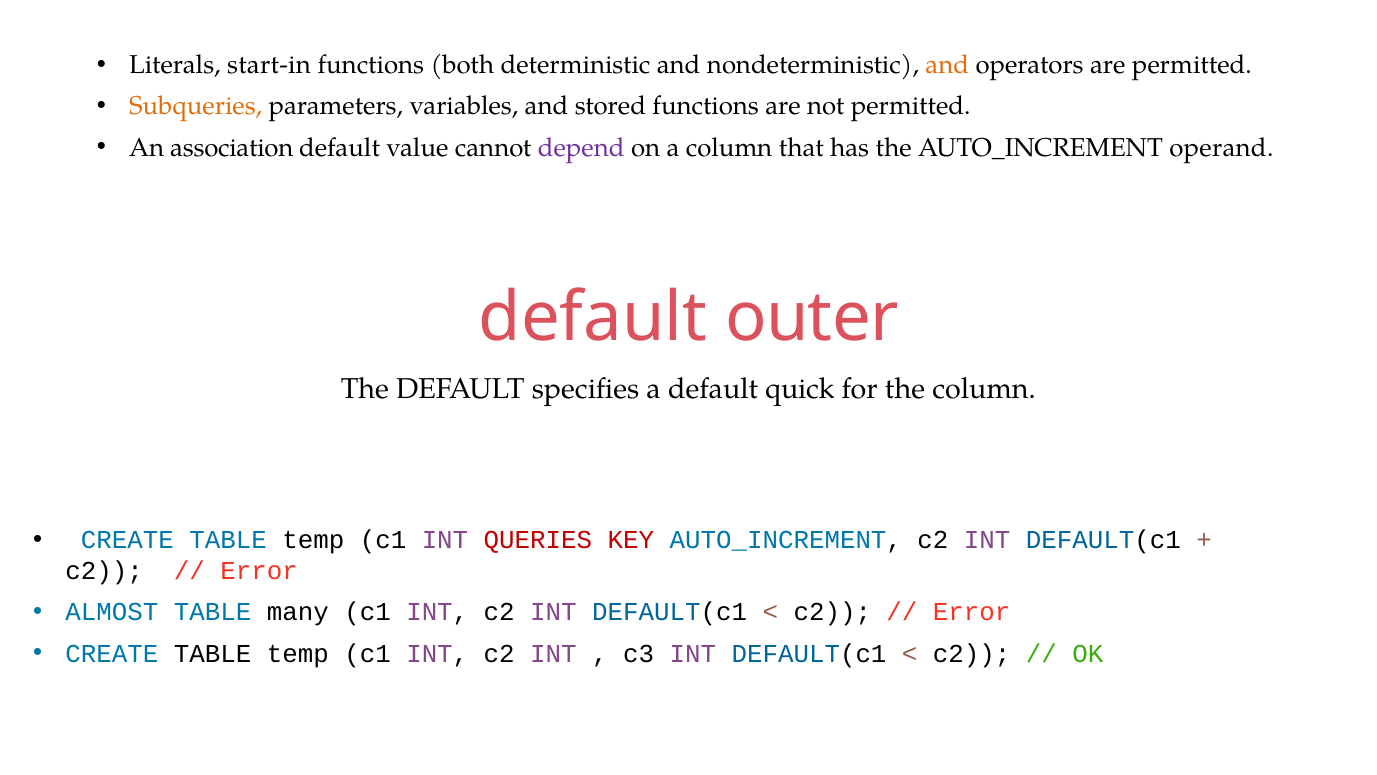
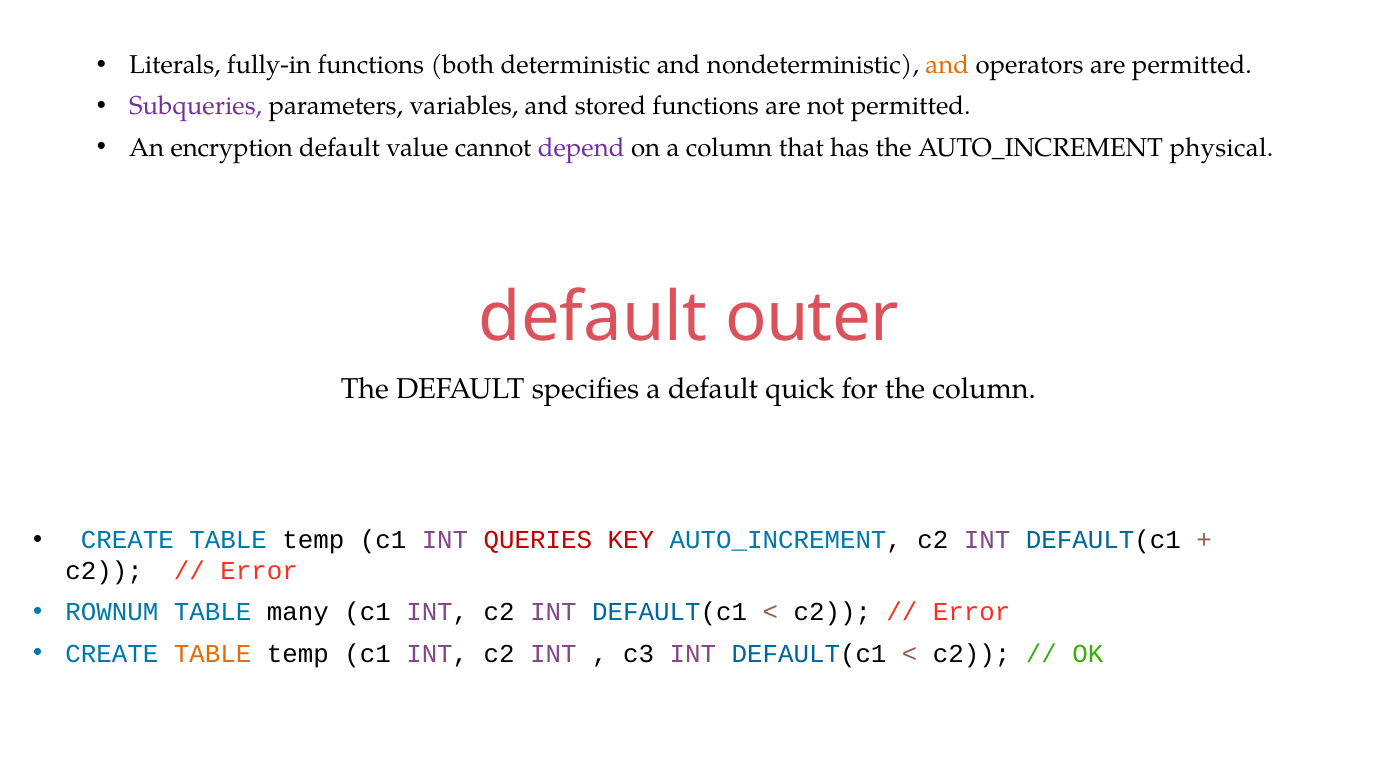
start-in: start-in -> fully-in (269, 65)
Subqueries colour: orange -> purple (196, 106)
association: association -> encryption (232, 148)
operand: operand -> physical (1221, 148)
ALMOST: ALMOST -> ROWNUM (112, 612)
TABLE colour: black -> orange (213, 653)
